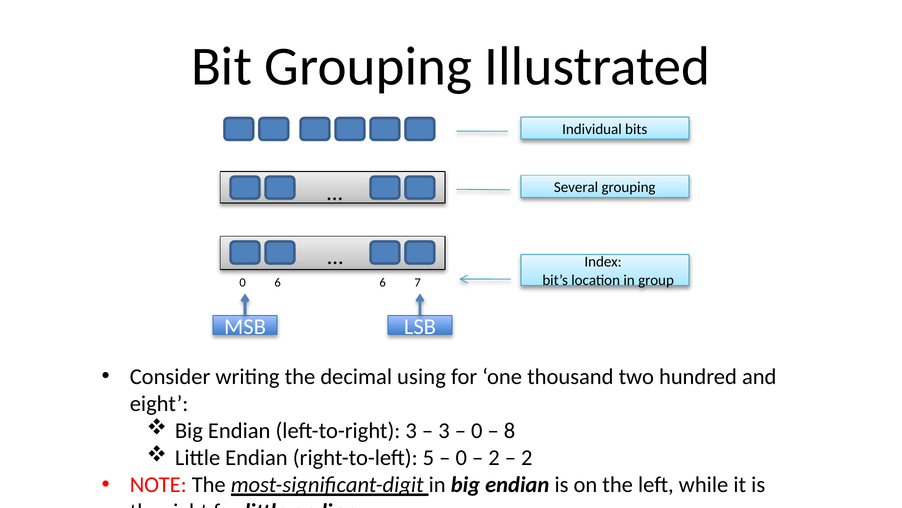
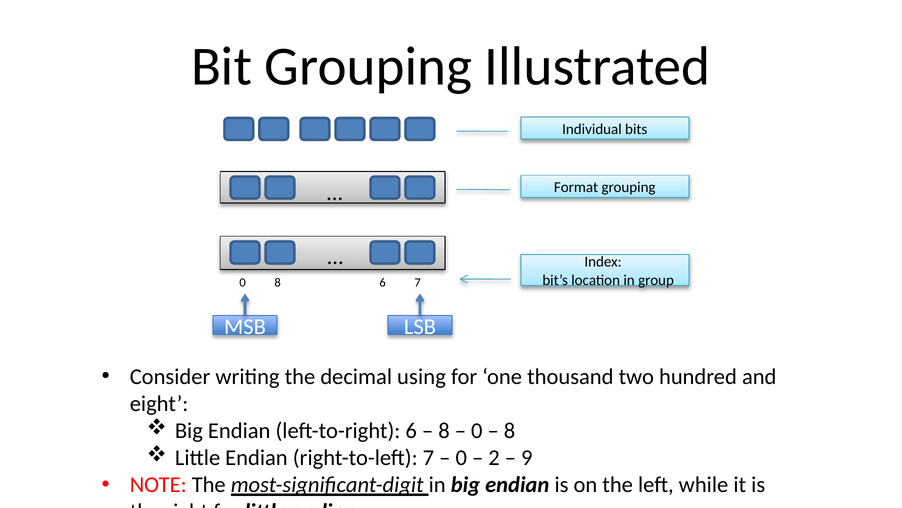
Several: Several -> Format (576, 187)
0 6: 6 -> 8 (278, 282)
left-to-right 3: 3 -> 6 (411, 430)
3: 3 -> 8 (444, 430)
right-to-left 5: 5 -> 7 (428, 457)
2: 2 -> 9 (527, 457)
